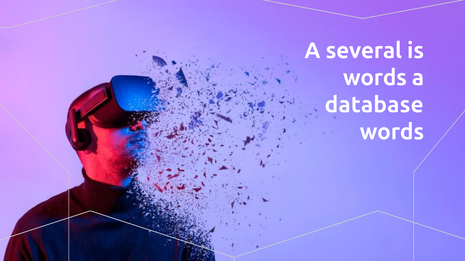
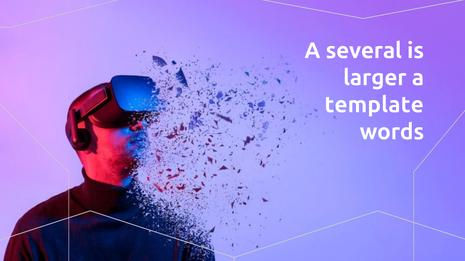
words: words -> larger (375, 78)
database: database -> template (374, 105)
